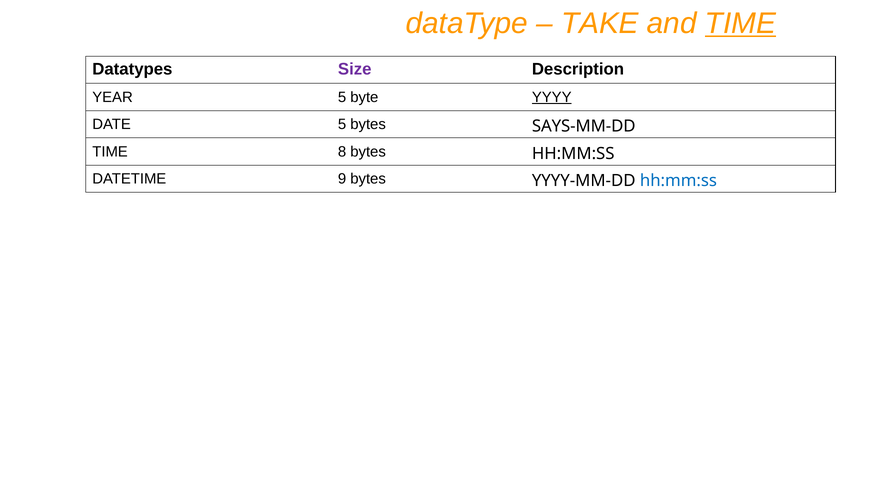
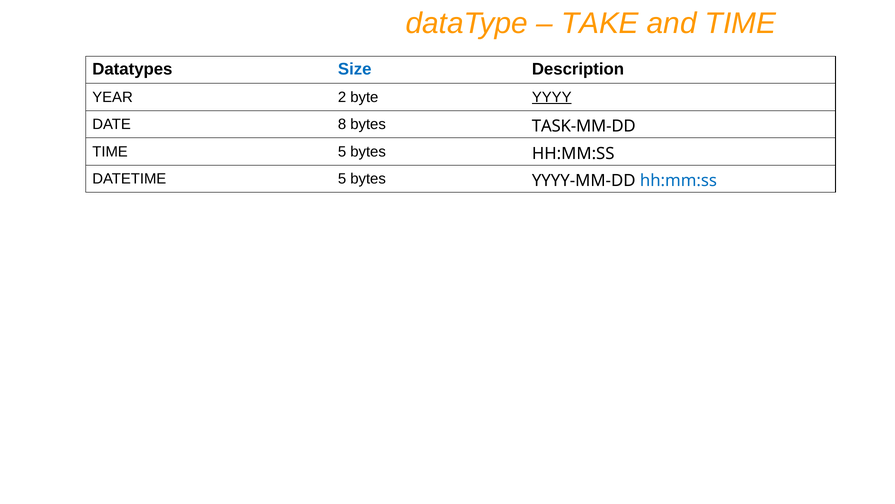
TIME underline: present -> none (741, 23)
Size colour: purple -> blue (355, 69)
YEAR 5: 5 -> 2 (342, 97)
DATE 5: 5 -> 8 (342, 124)
SAYS-MM-DD: SAYS-MM-DD -> TASK-MM-DD (584, 126)
TIME 8: 8 -> 5 (342, 152)
DATETIME 9: 9 -> 5 (342, 179)
